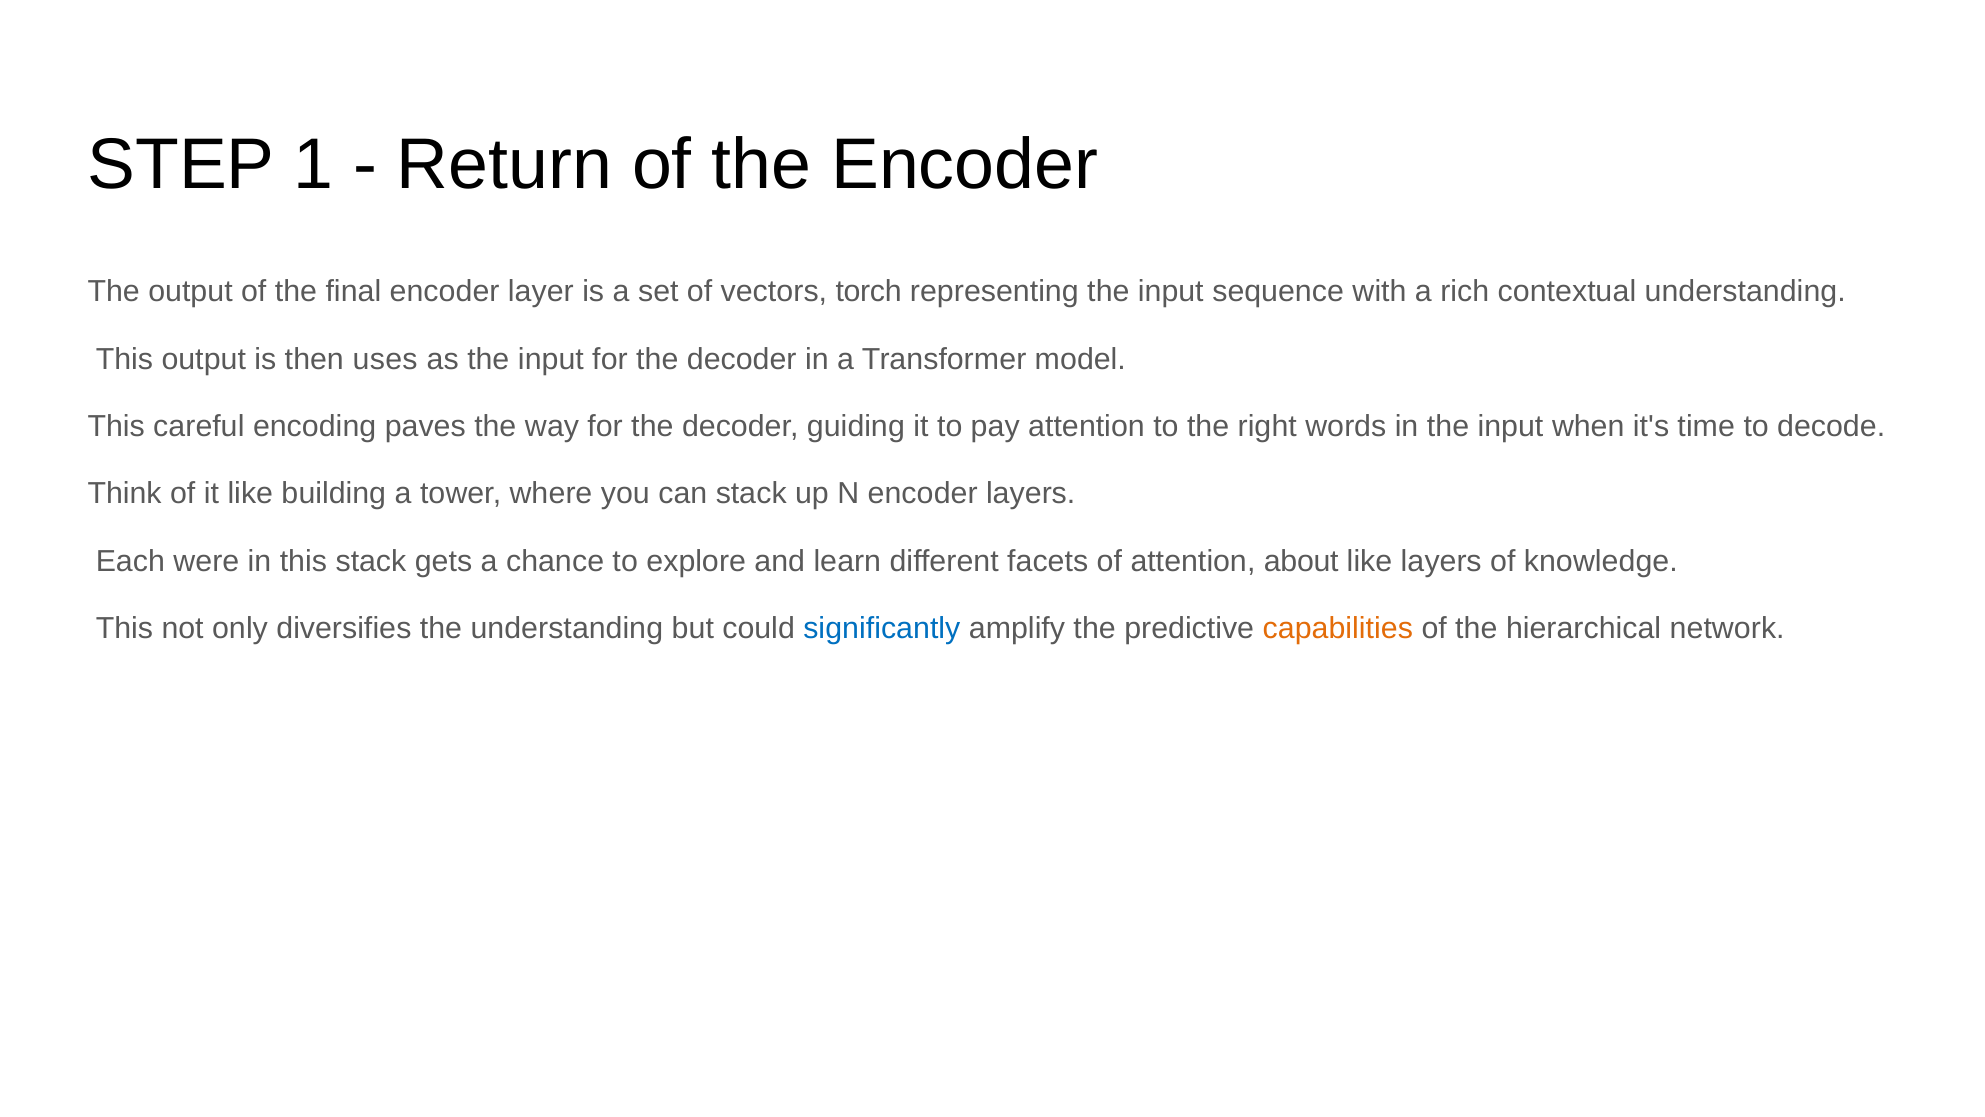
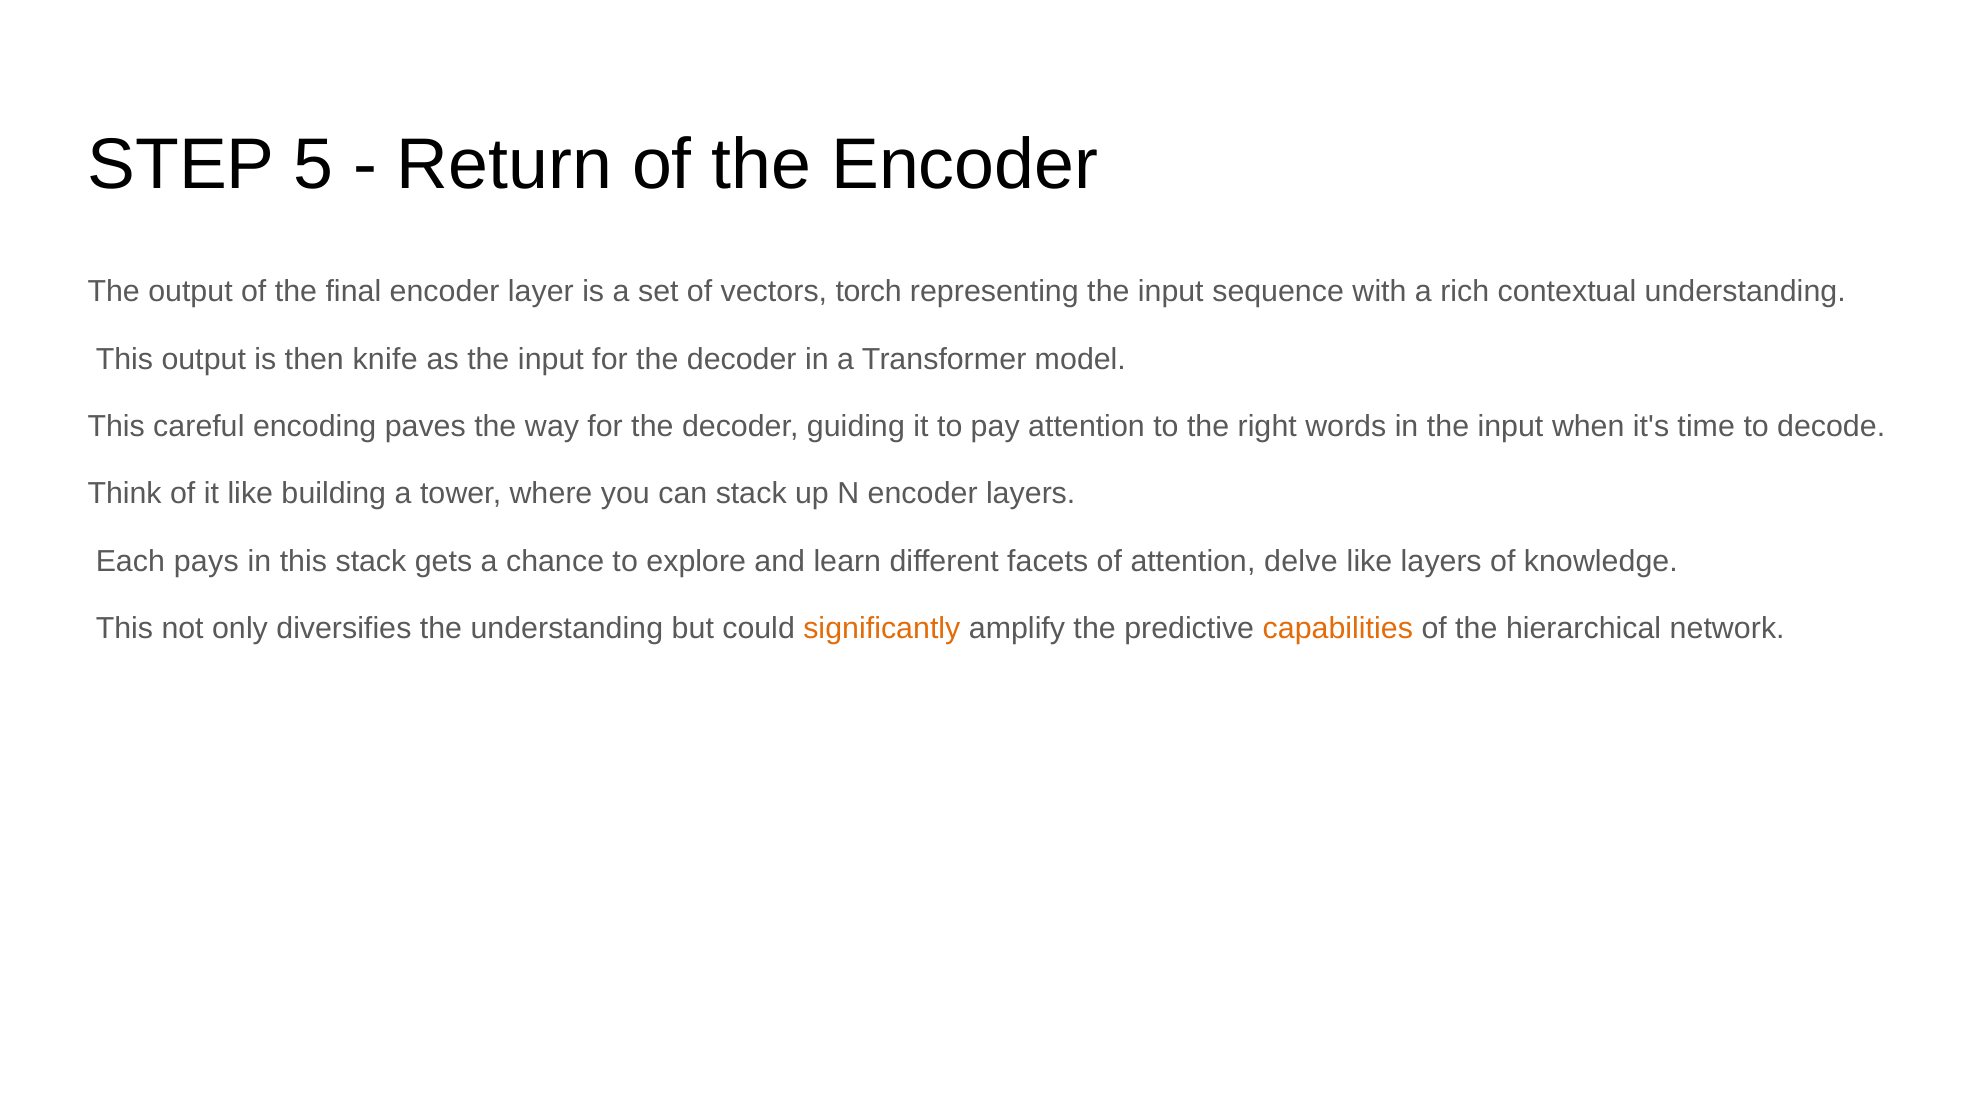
1: 1 -> 5 (313, 164)
uses: uses -> knife (385, 359)
were: were -> pays (206, 561)
about: about -> delve (1301, 561)
significantly colour: blue -> orange (882, 628)
